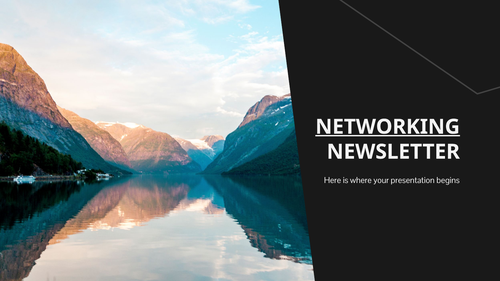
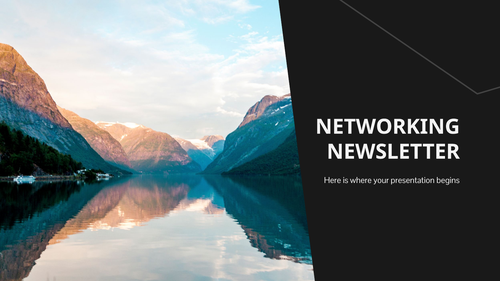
NETWORKING underline: present -> none (388, 127)
